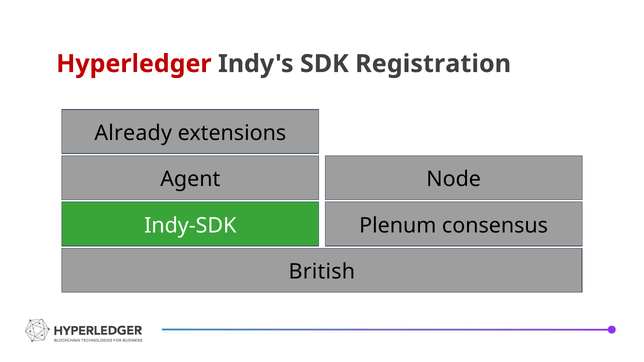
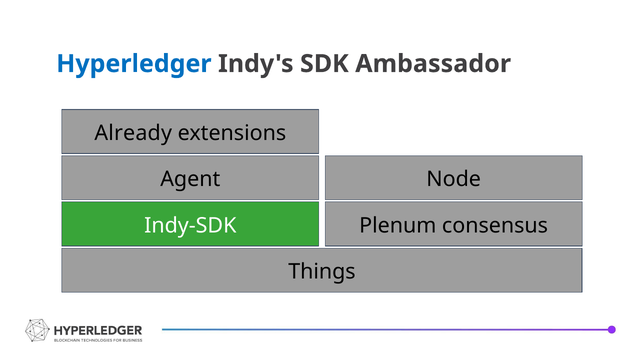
Hyperledger colour: red -> blue (134, 64)
Registration: Registration -> Ambassador (433, 64)
British: British -> Things (322, 272)
